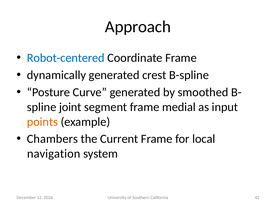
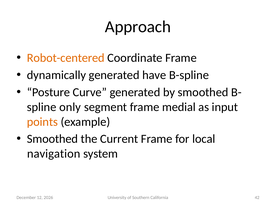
Robot-centered colour: blue -> orange (66, 58)
crest: crest -> have (154, 75)
joint: joint -> only (70, 107)
Chambers: Chambers -> Smoothed (52, 139)
